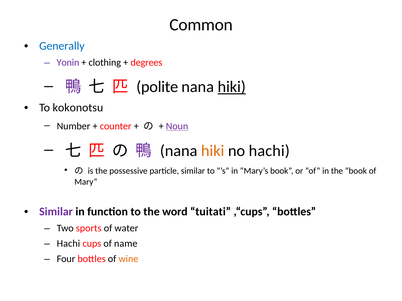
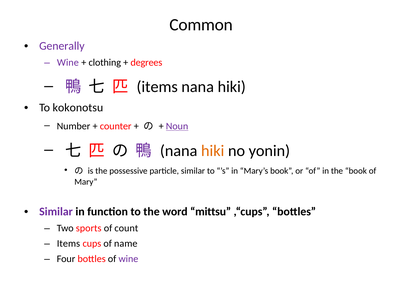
Generally colour: blue -> purple (62, 46)
Yonin: Yonin -> Wine (68, 63)
polite: polite -> items (157, 87)
hiki underline: present -> none (232, 87)
no hachi: hachi -> yonin (269, 151)
tuitati: tuitati -> mittsu (211, 212)
water: water -> count (126, 228)
Hachi: Hachi -> Items (68, 244)
wine colour: orange -> purple (128, 259)
